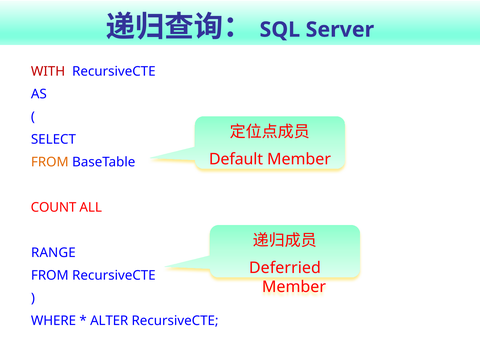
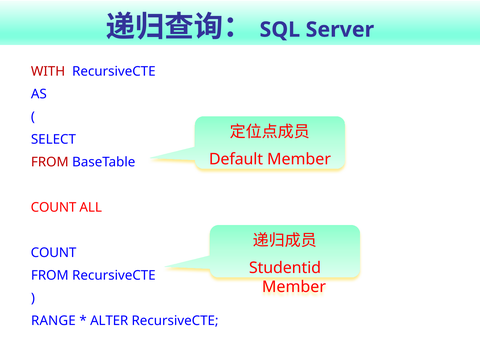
FROM colour: orange -> red (50, 162)
RANGE: RANGE -> COUNT (54, 253)
Deferried: Deferried -> Studentid (285, 268)
WHERE: WHERE -> RANGE (53, 321)
